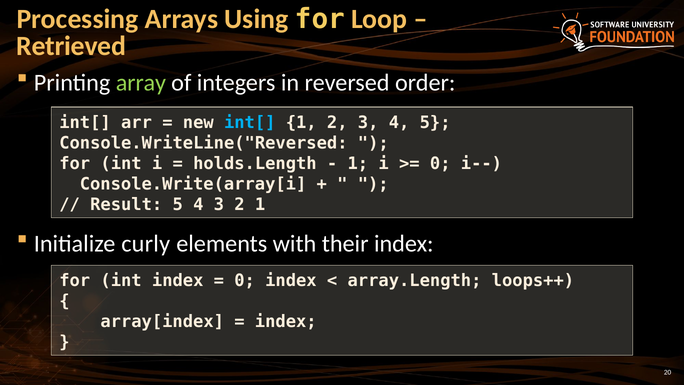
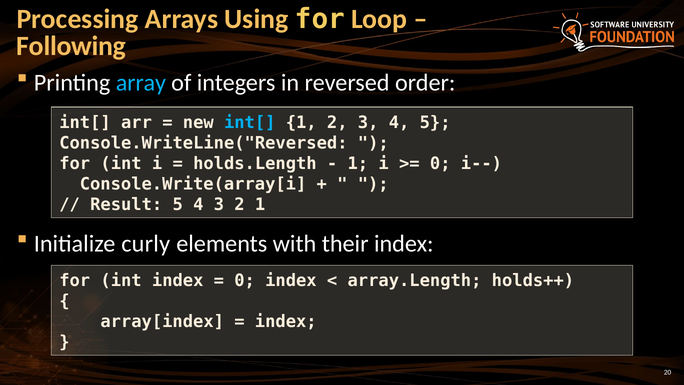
Retrieved: Retrieved -> Following (71, 46)
array colour: light green -> light blue (141, 83)
loops++: loops++ -> holds++ (533, 281)
